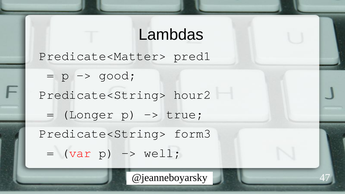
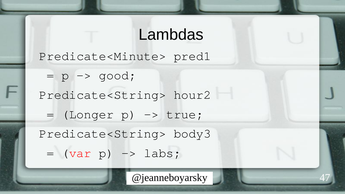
Predicate<Matter>: Predicate<Matter> -> Predicate<Minute> (103, 56)
form3: form3 -> body3 (192, 134)
well: well -> labs (162, 153)
